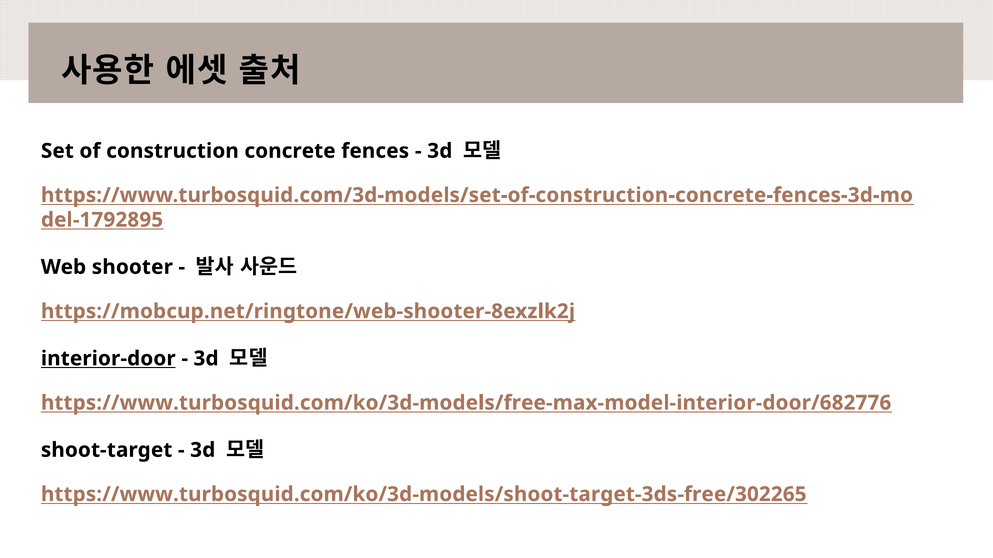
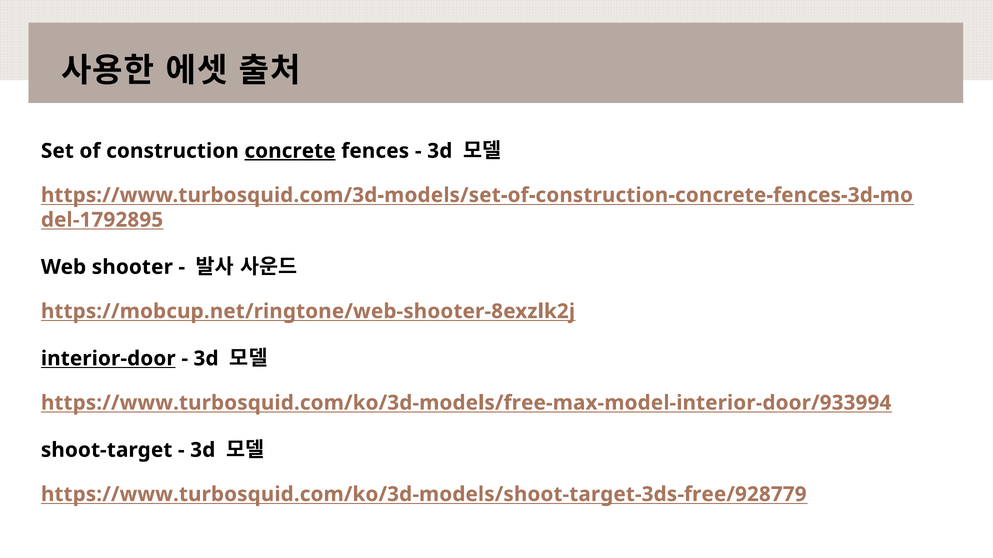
concrete underline: none -> present (290, 151)
https://www.turbosquid.com/ko/3d-models/free-max-model-interior-door/682776: https://www.turbosquid.com/ko/3d-models/free-max-model-interior-door/682776 -> https://www.turbosquid.com/ko/3d-models/free-max-model-interior-door/933994 (466, 403)
https://www.turbosquid.com/ko/3d-models/shoot-target-3ds-free/302265: https://www.turbosquid.com/ko/3d-models/shoot-target-3ds-free/302265 -> https://www.turbosquid.com/ko/3d-models/shoot-target-3ds-free/928779 (424, 495)
